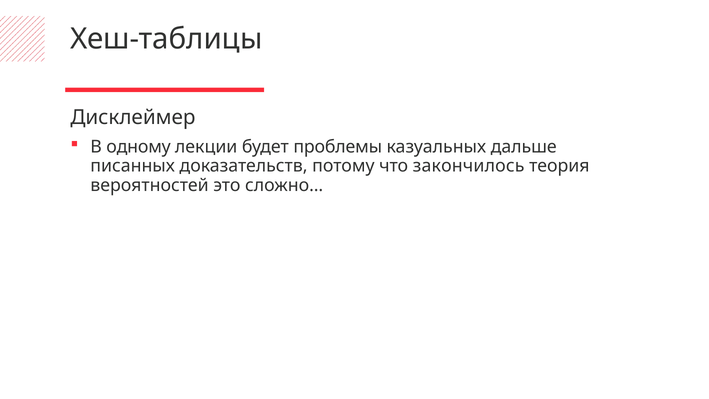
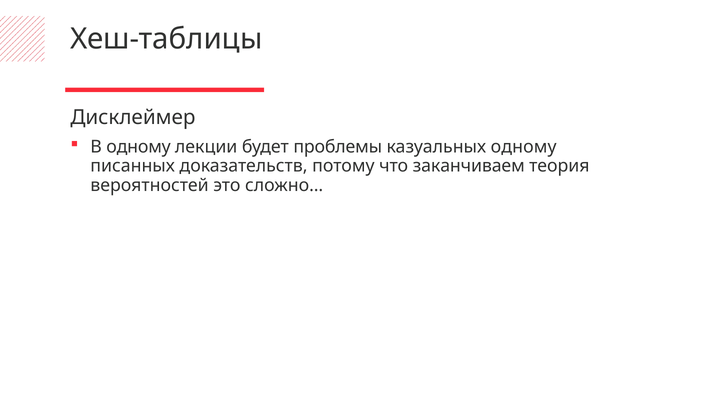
казуальных дальше: дальше -> одному (524, 147)
закончилось: закончилось -> заканчиваем (469, 166)
